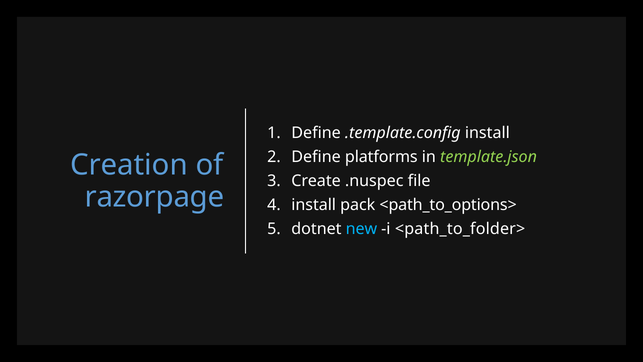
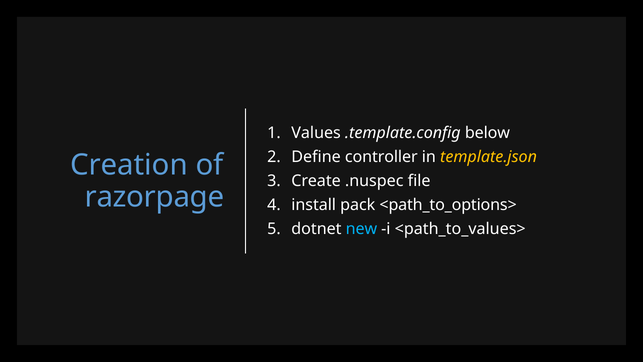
Define: Define -> Values (316, 133)
.template.config install: install -> below (487, 133)
platforms: platforms -> controller (381, 157)
template.json colour: light green -> yellow (488, 157)
<path_to_folder>: <path_to_folder> -> <path_to_values> (460, 229)
